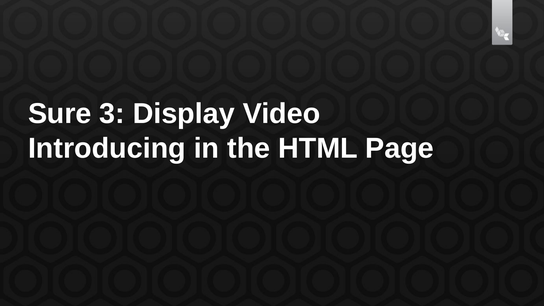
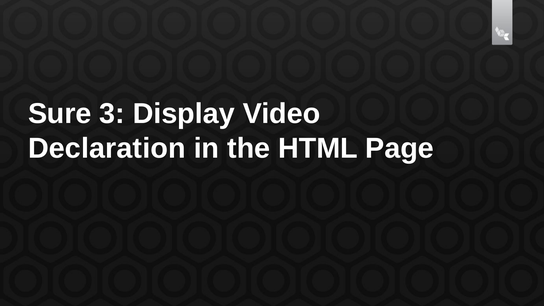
Introducing: Introducing -> Declaration (107, 148)
